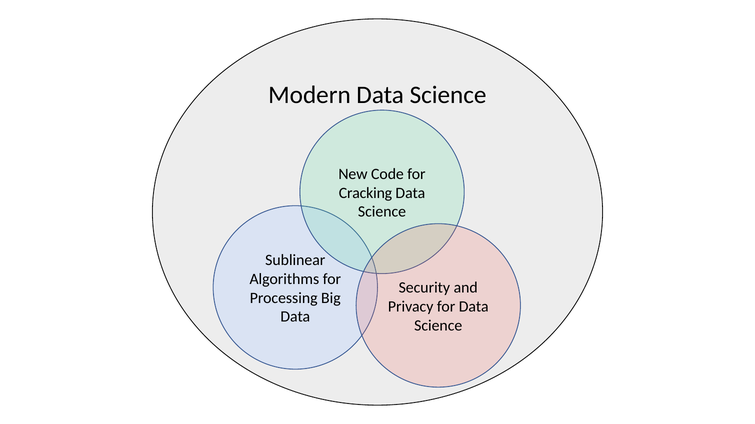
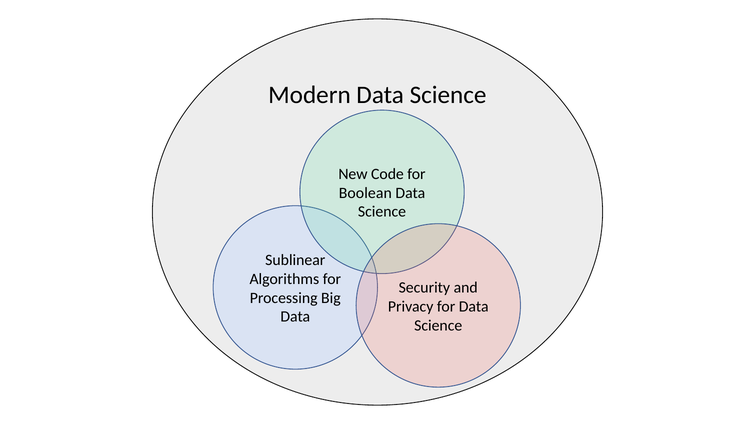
Cracking: Cracking -> Boolean (365, 193)
